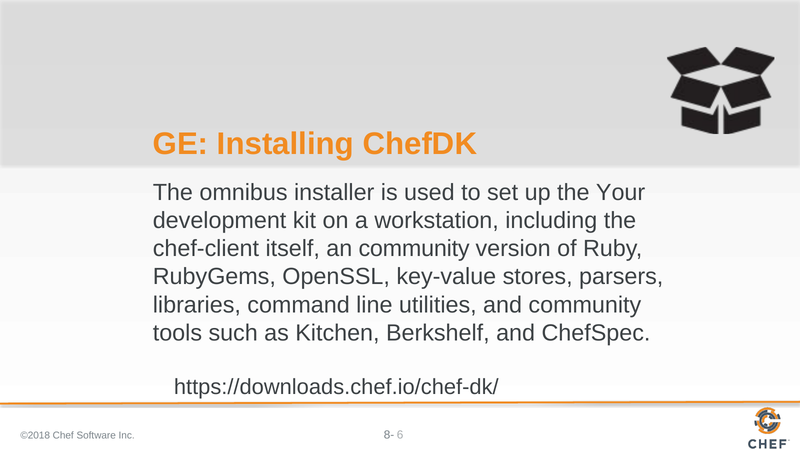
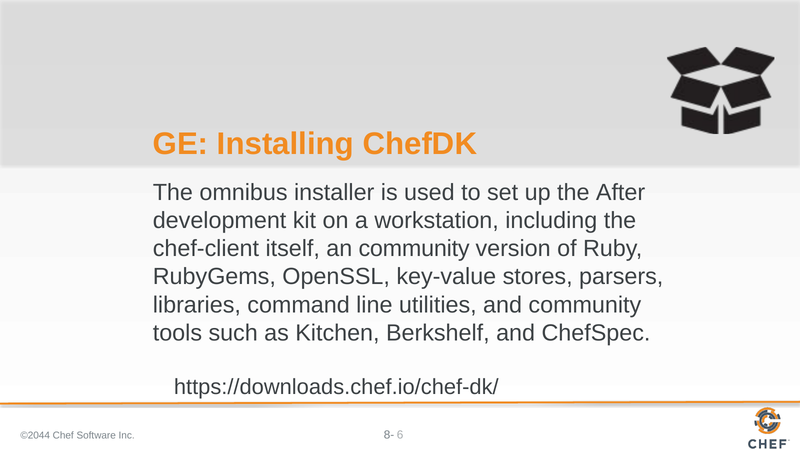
Your: Your -> After (621, 193)
©2018: ©2018 -> ©2044 (35, 435)
